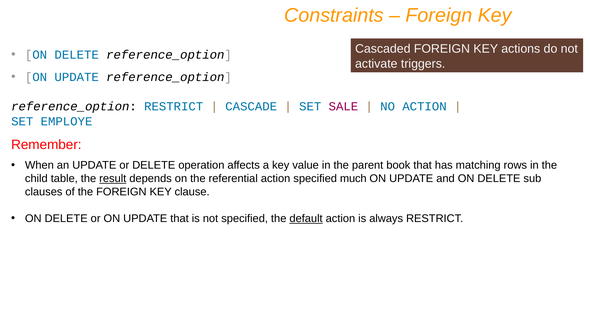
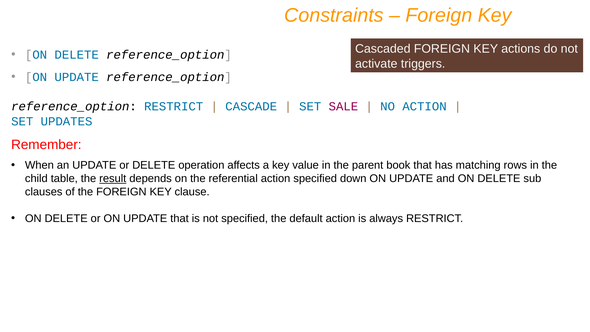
EMPLOYE: EMPLOYE -> UPDATES (67, 121)
much: much -> down (353, 179)
default underline: present -> none (306, 218)
